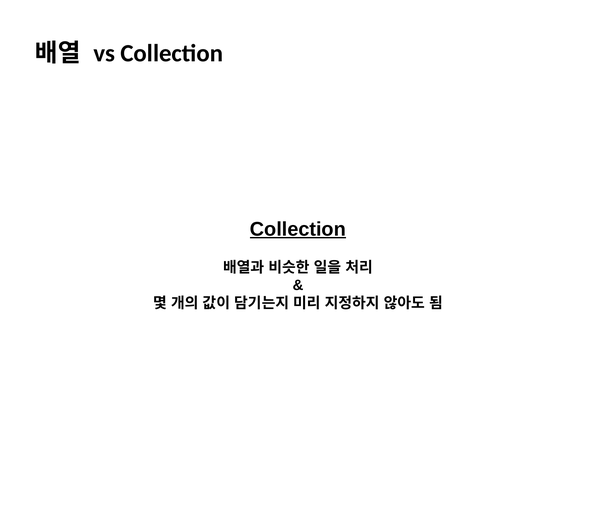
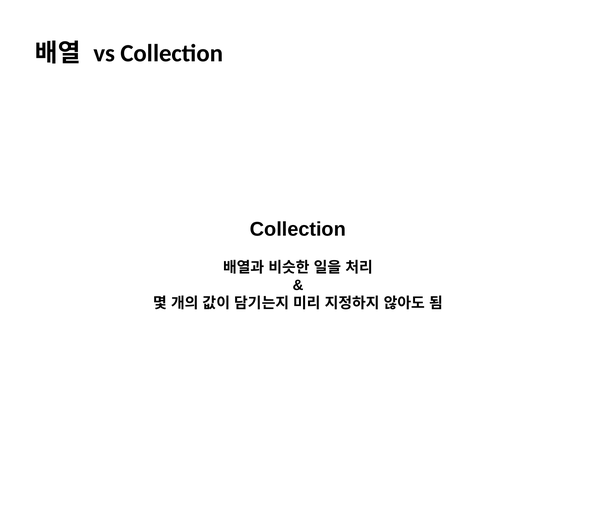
Collection underline: present -> none (298, 229)
